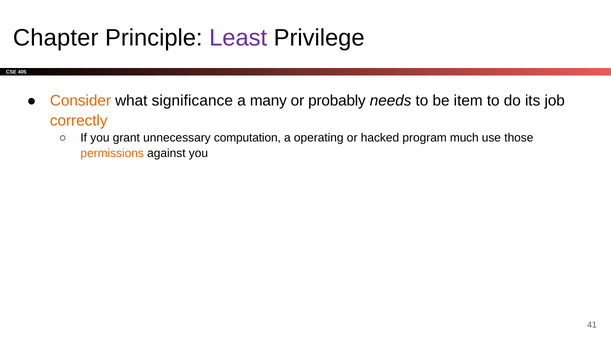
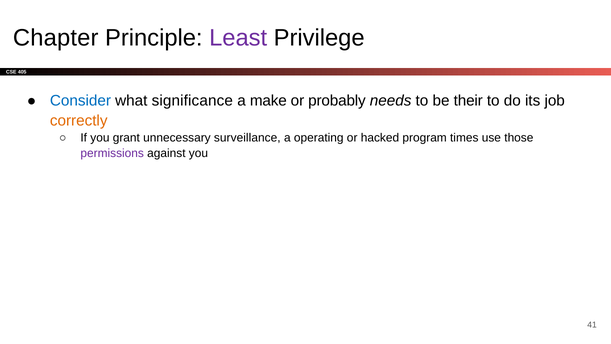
Consider colour: orange -> blue (80, 101)
many: many -> make (268, 101)
item: item -> their (468, 101)
computation: computation -> surveillance (247, 138)
much: much -> times (464, 138)
permissions colour: orange -> purple (112, 153)
